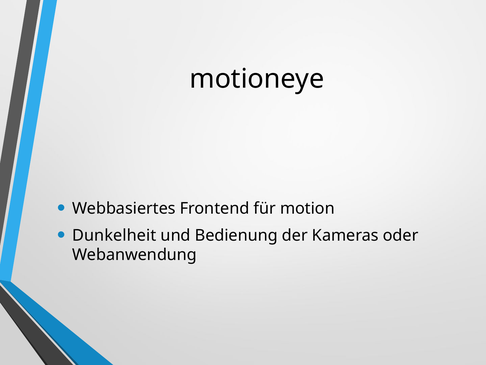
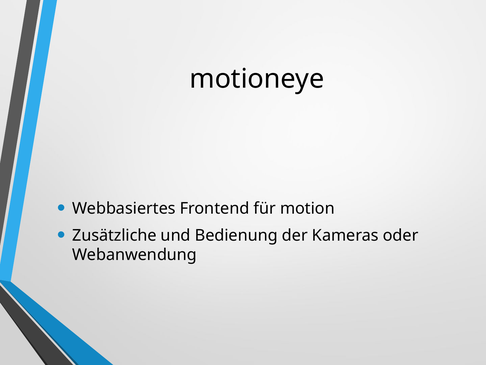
Dunkelheit: Dunkelheit -> Zusätzliche (114, 235)
